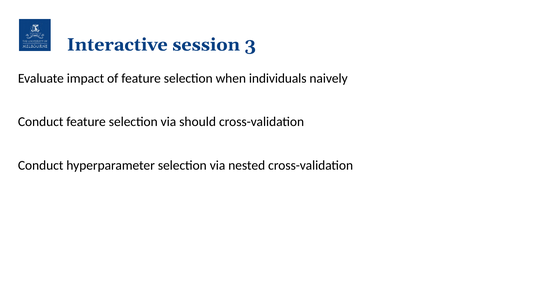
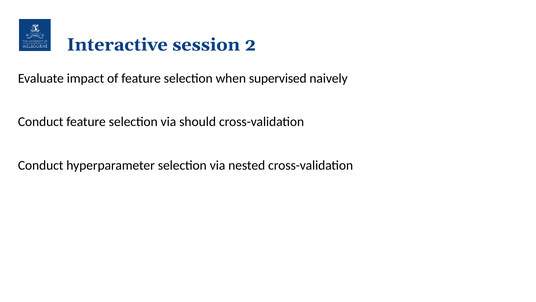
3: 3 -> 2 (250, 45)
individuals: individuals -> supervised (278, 78)
